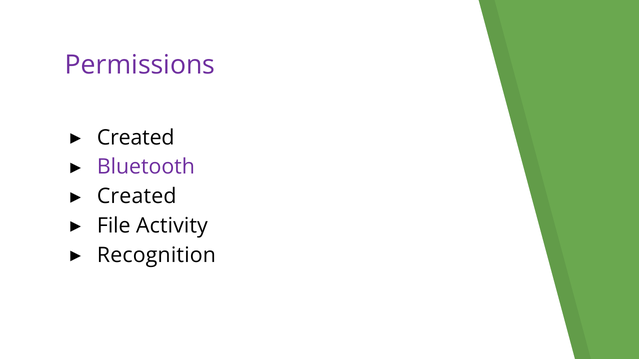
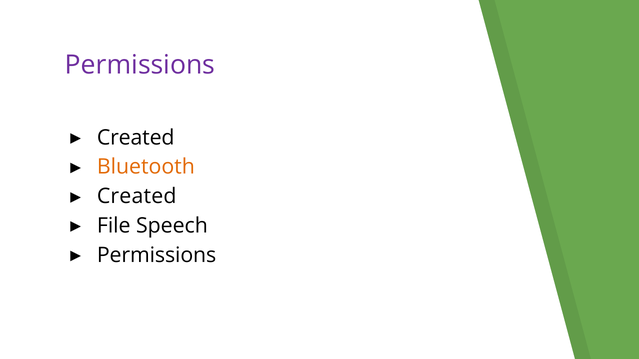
Bluetooth colour: purple -> orange (146, 167)
Activity: Activity -> Speech (172, 226)
Recognition: Recognition -> Permissions (157, 255)
